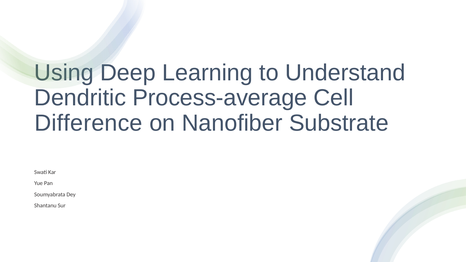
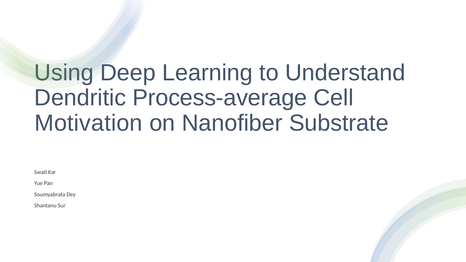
Difference: Difference -> Motivation (88, 123)
